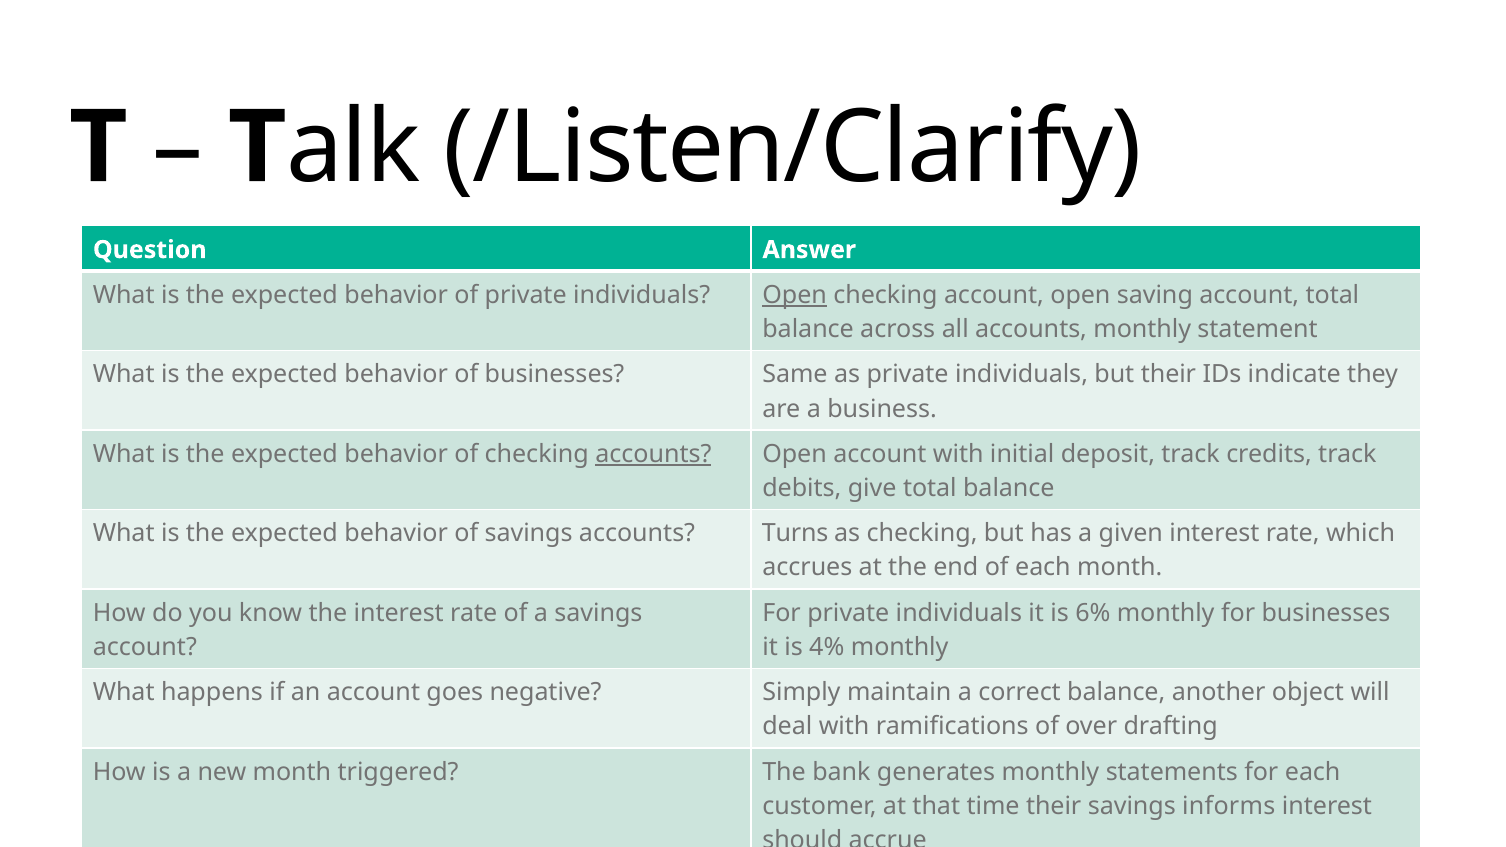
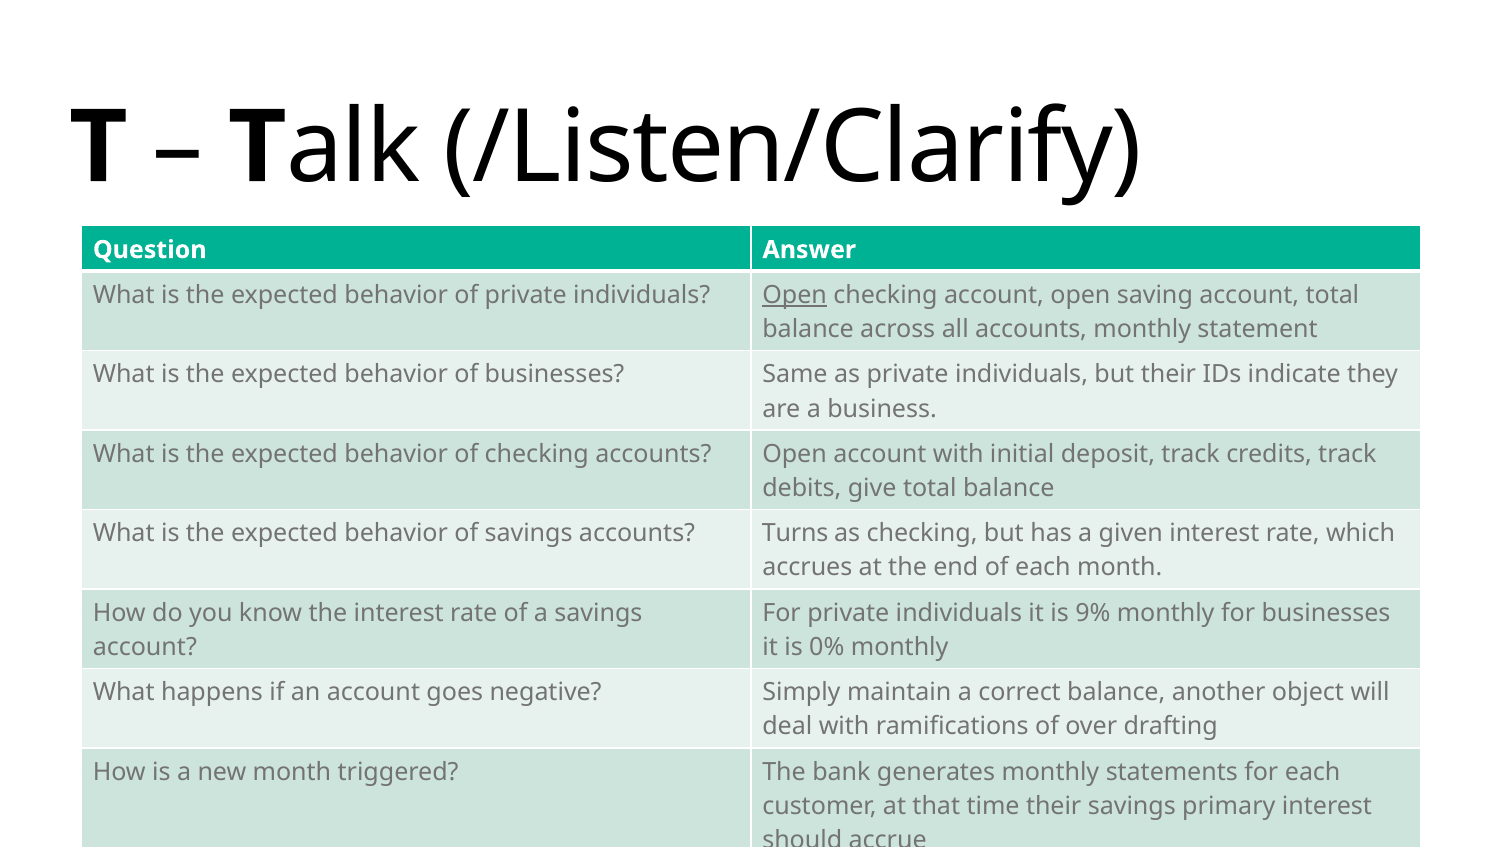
accounts underline: present -> none (653, 454)
6%: 6% -> 9% (1093, 613)
4%: 4% -> 0% (827, 647)
informs: informs -> primary (1229, 806)
